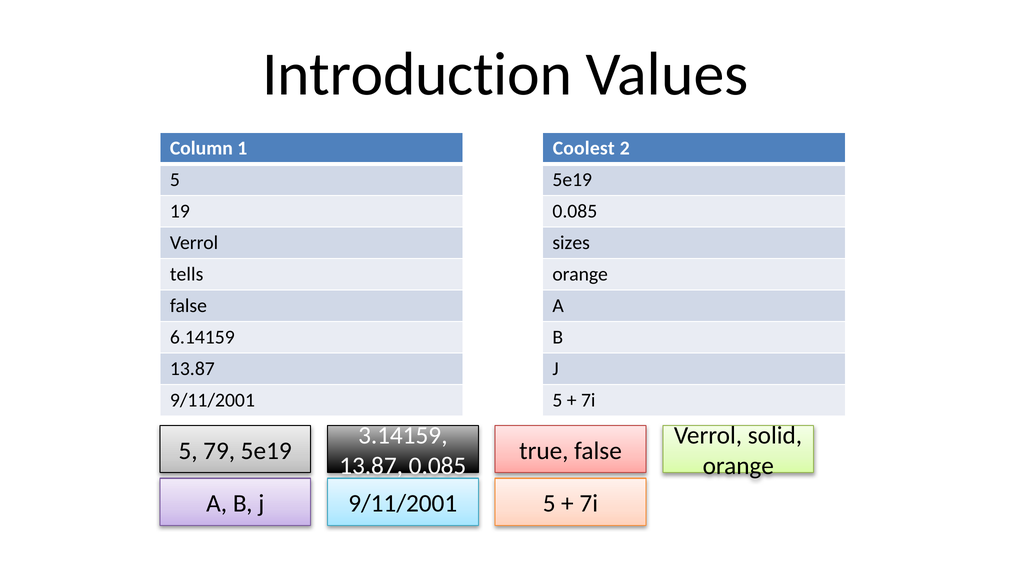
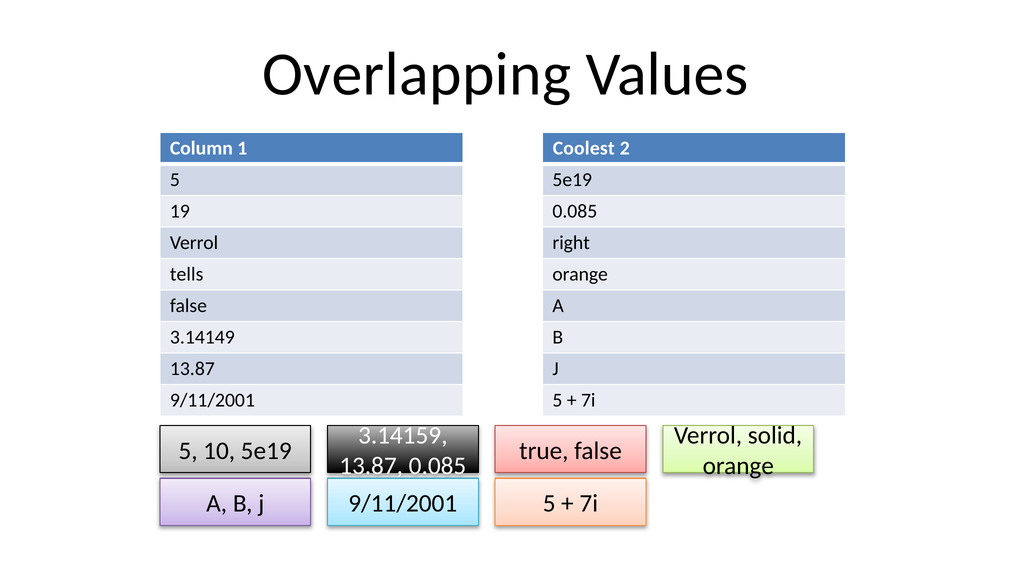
Introduction: Introduction -> Overlapping (417, 74)
sizes: sizes -> right (571, 243)
6.14159: 6.14159 -> 3.14149 (202, 338)
79: 79 -> 10 (219, 451)
